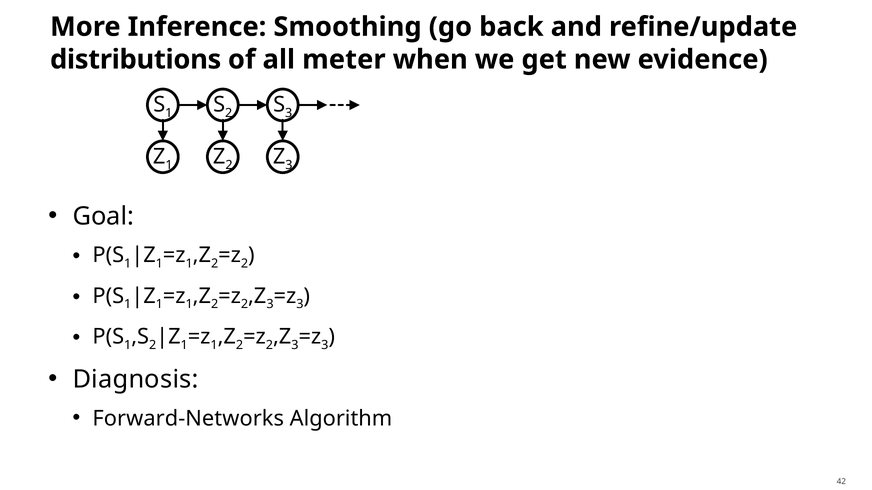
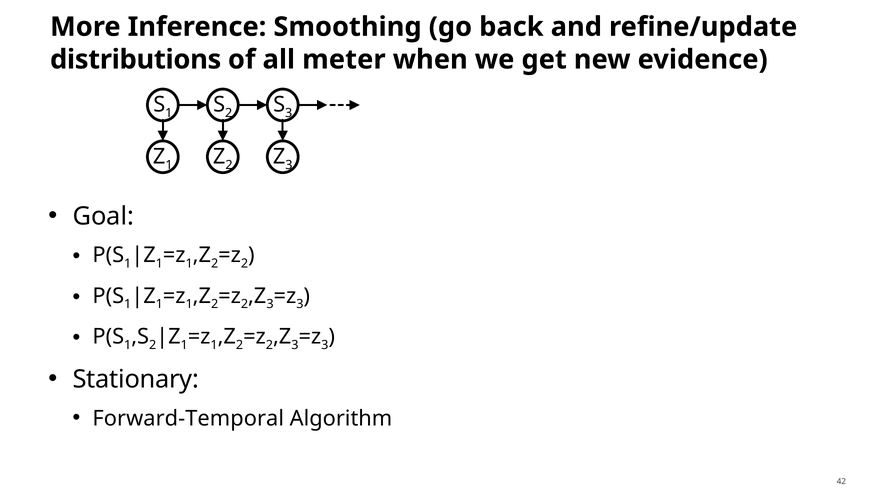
Diagnosis: Diagnosis -> Stationary (136, 380)
Forward-Networks: Forward-Networks -> Forward-Temporal (188, 419)
